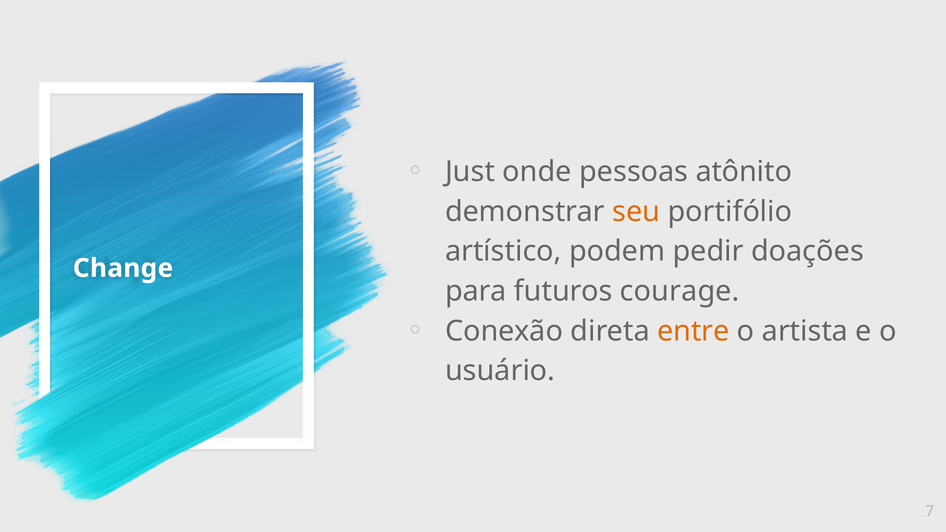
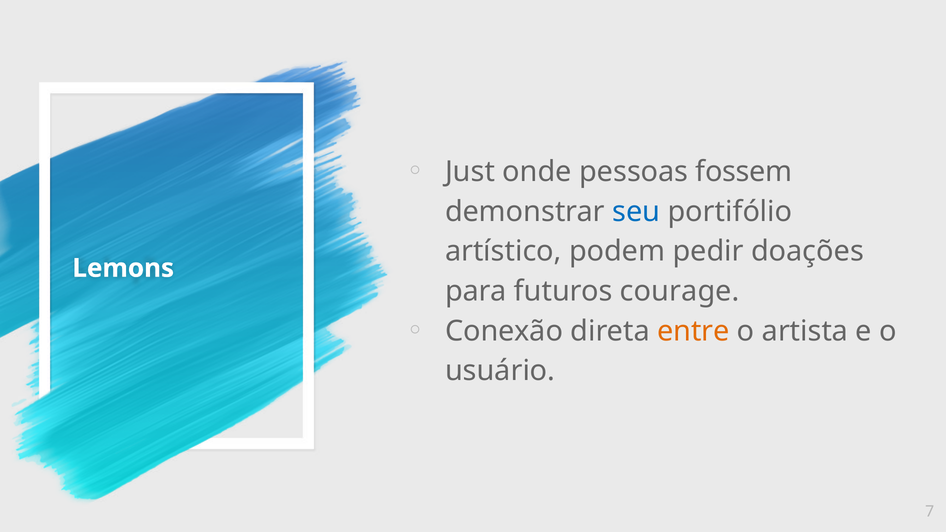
atônito: atônito -> fossem (744, 172)
seu colour: orange -> blue (636, 212)
Change: Change -> Lemons (123, 268)
